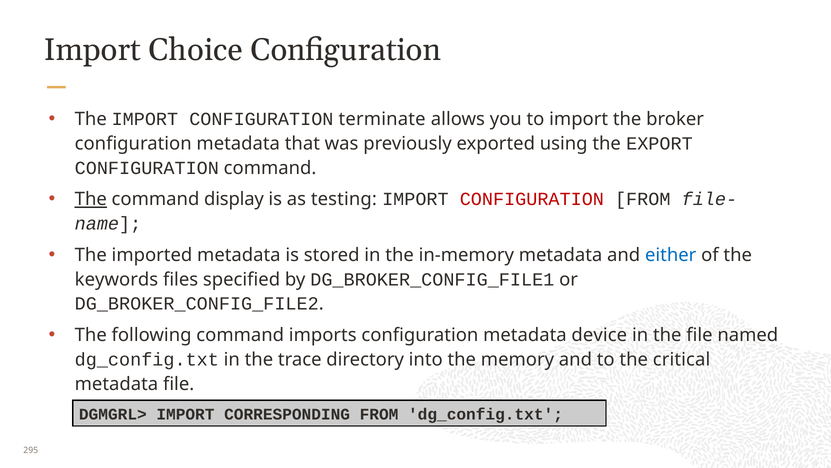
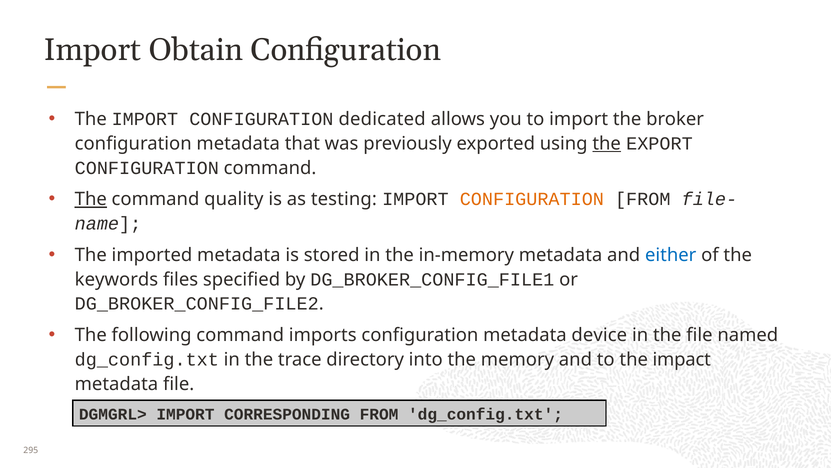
Choice: Choice -> Obtain (196, 50)
terminate: terminate -> dedicated (382, 119)
the underline: none -> present (607, 143)
display: display -> quality (234, 199)
CONFIGURATION colour: red -> orange (532, 199)
critical: critical -> impact (682, 359)
